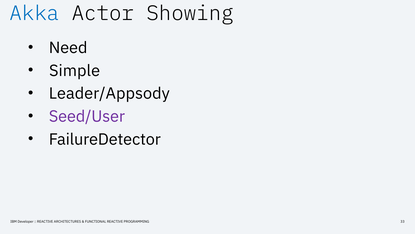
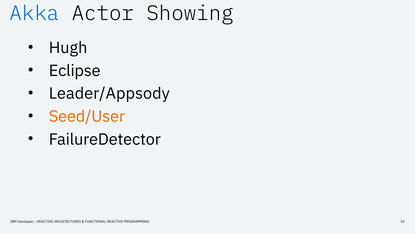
Need: Need -> Hugh (68, 48)
Simple: Simple -> Eclipse (75, 71)
Seed/User colour: purple -> orange (87, 116)
